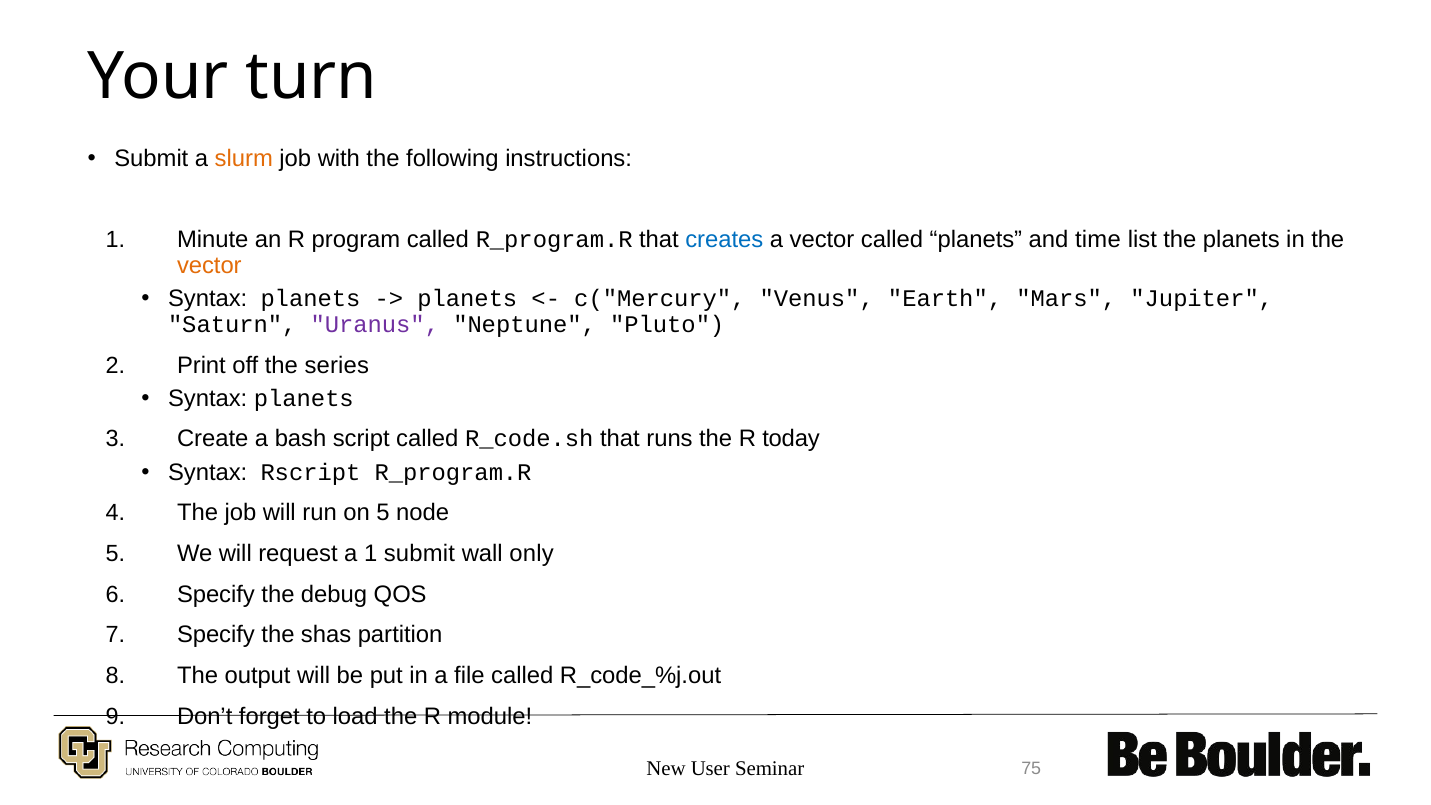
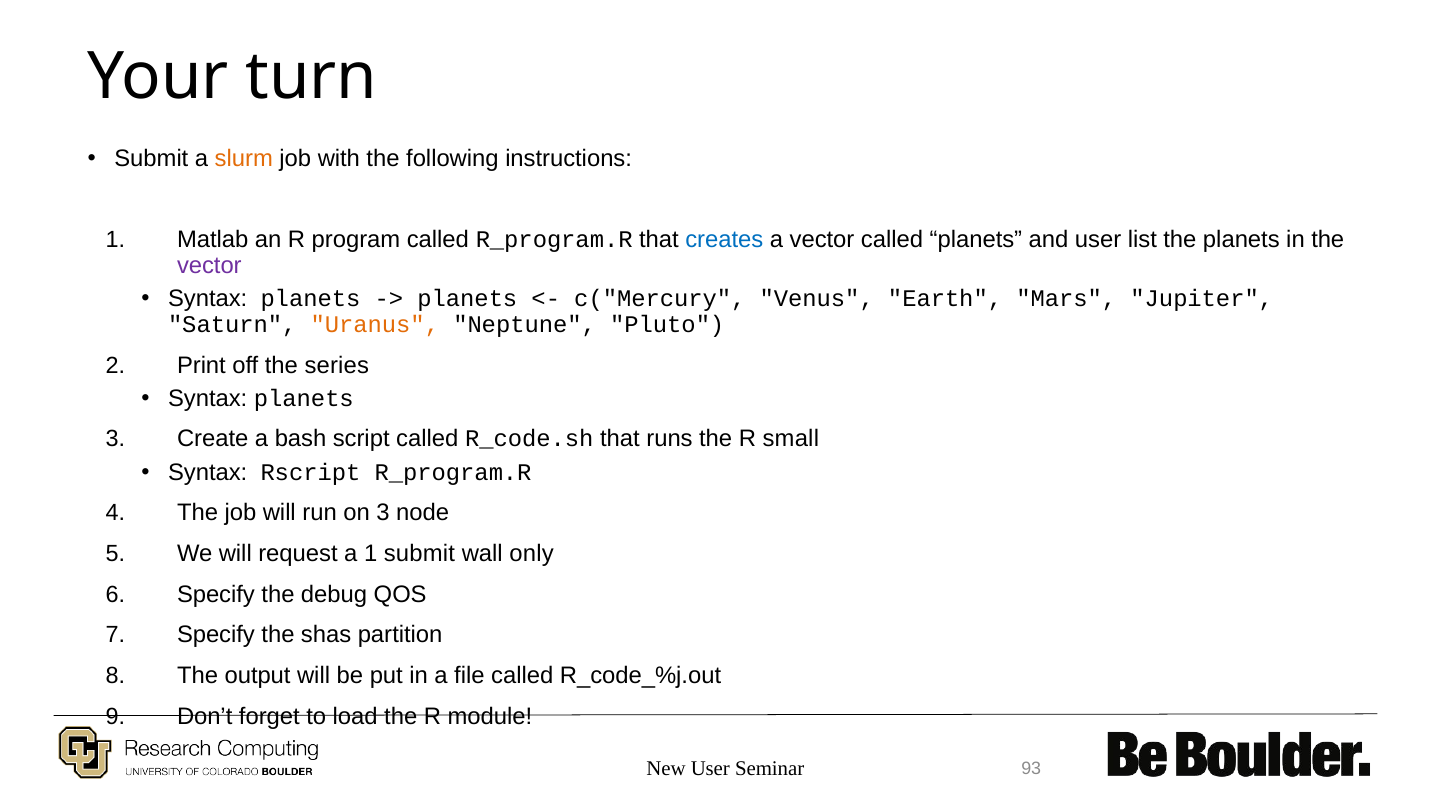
Minute: Minute -> Matlab (213, 240)
and time: time -> user (1098, 240)
vector colour: orange -> purple (209, 266)
Uranus colour: purple -> orange (375, 325)
today: today -> small (791, 439)
on 5: 5 -> 3 (383, 513)
75: 75 -> 93 (1031, 769)
